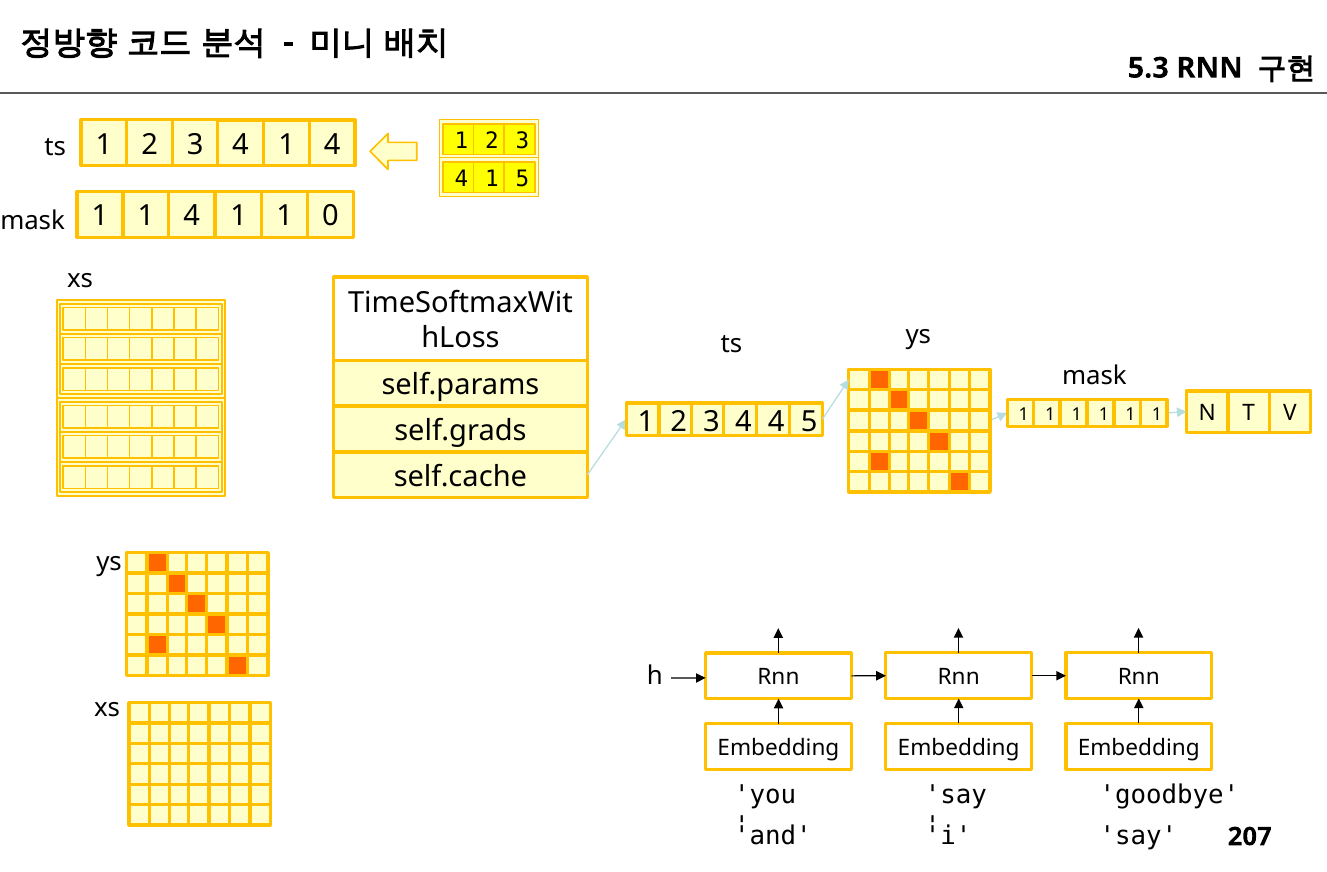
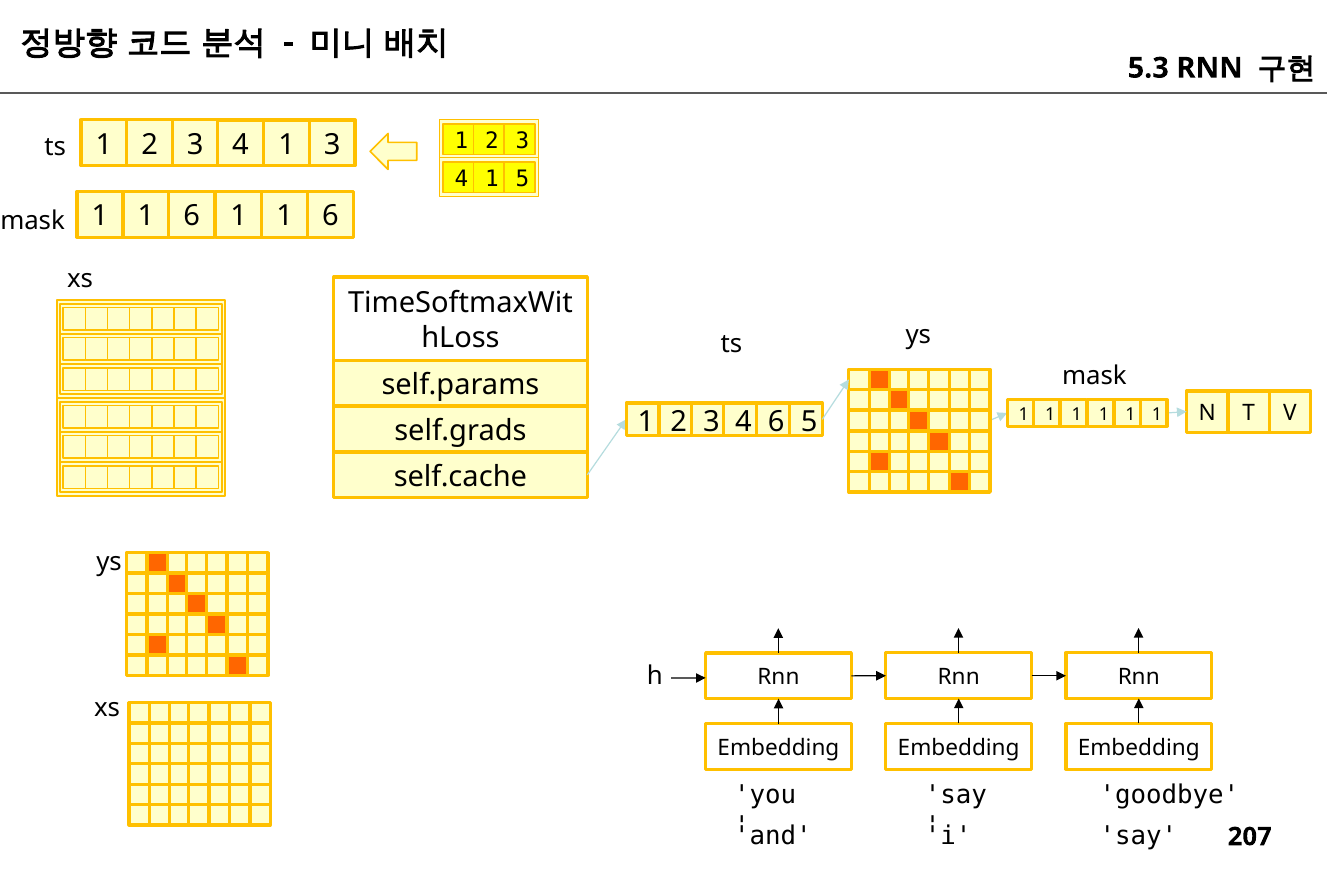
4 1 4: 4 -> 3 (332, 145)
4: 4 -> 6 (192, 216)
0: 0 -> 6 (330, 216)
4 4: 4 -> 6 (776, 421)
